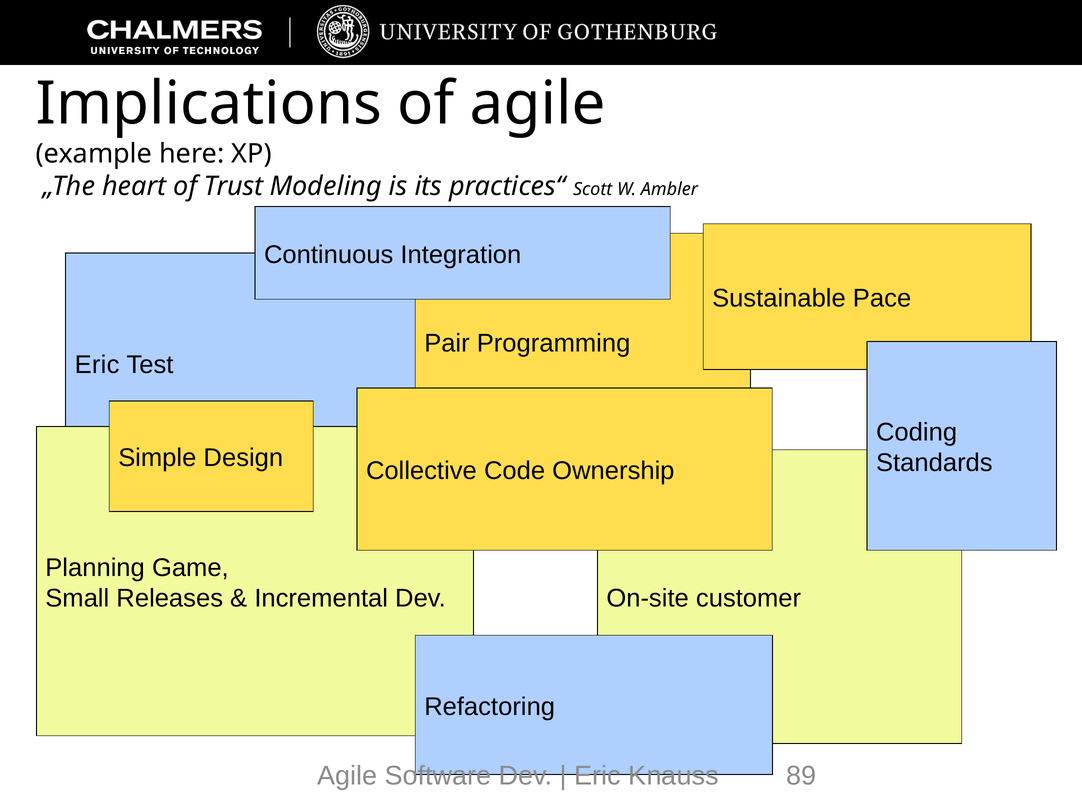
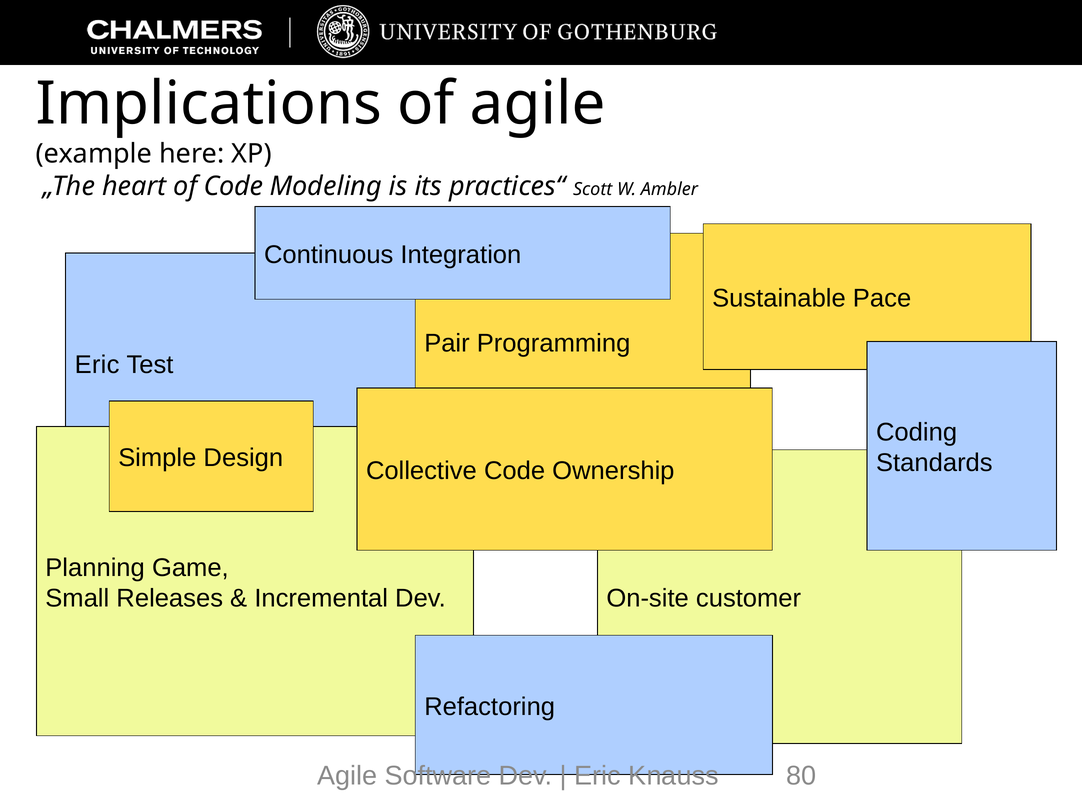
of Trust: Trust -> Code (233, 186)
89: 89 -> 80 (801, 776)
